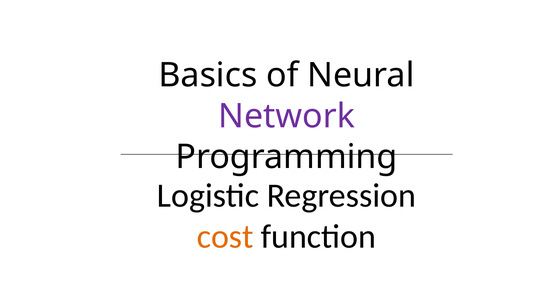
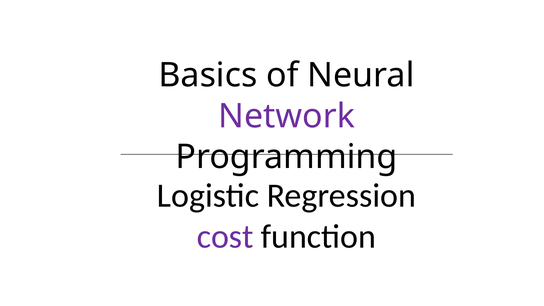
cost colour: orange -> purple (225, 237)
